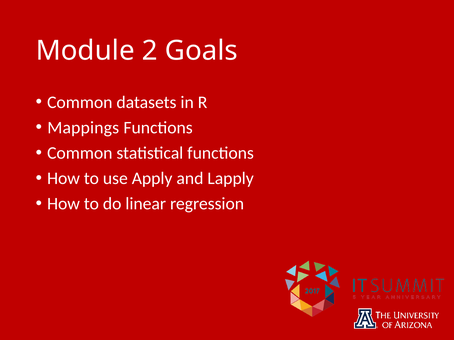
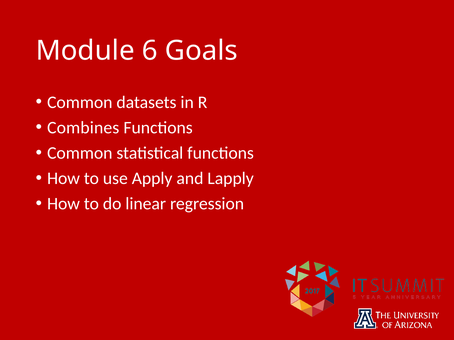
2: 2 -> 6 (150, 51)
Mappings: Mappings -> Combines (83, 128)
